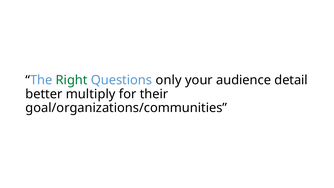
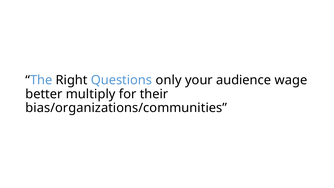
Right colour: green -> black (72, 80)
detail: detail -> wage (291, 80)
goal/organizations/communities: goal/organizations/communities -> bias/organizations/communities (126, 108)
